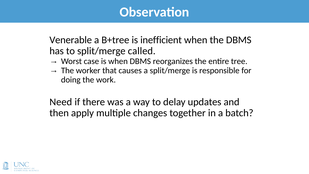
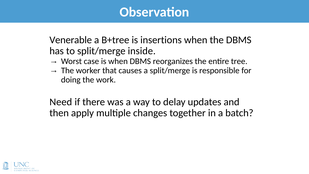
inefficient: inefficient -> insertions (161, 40)
called: called -> inside (142, 51)
